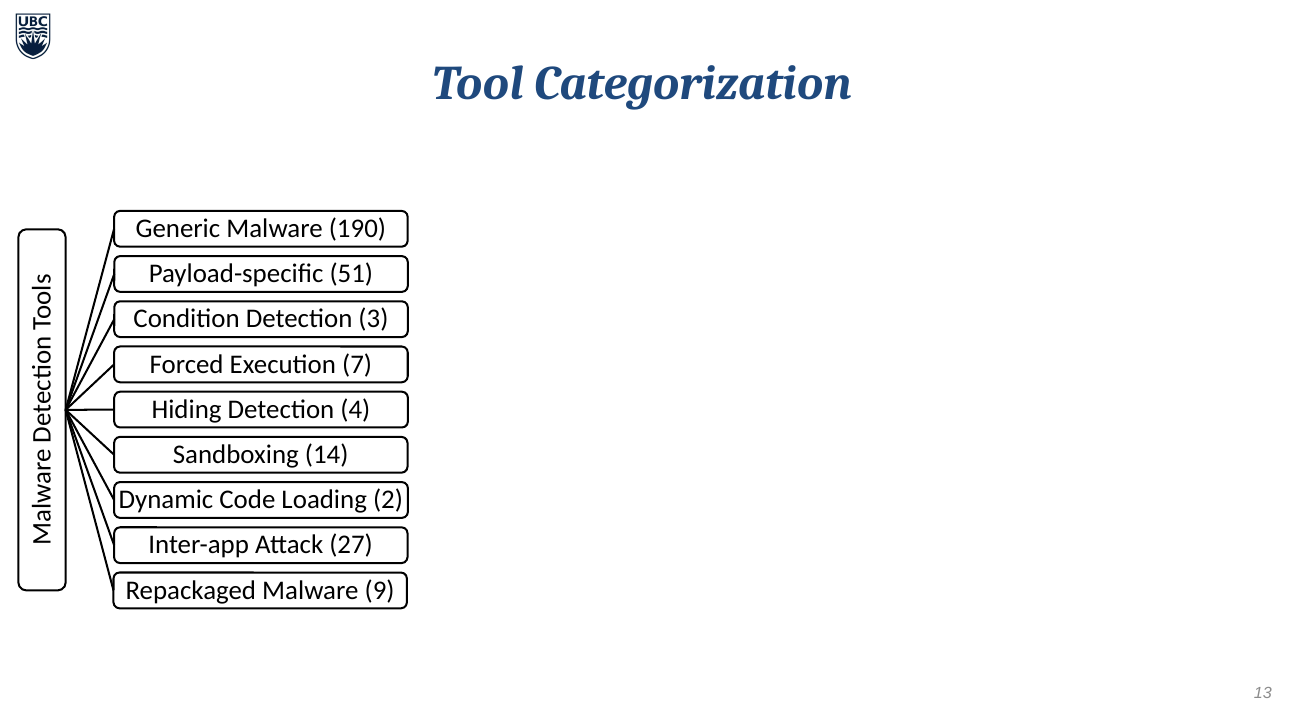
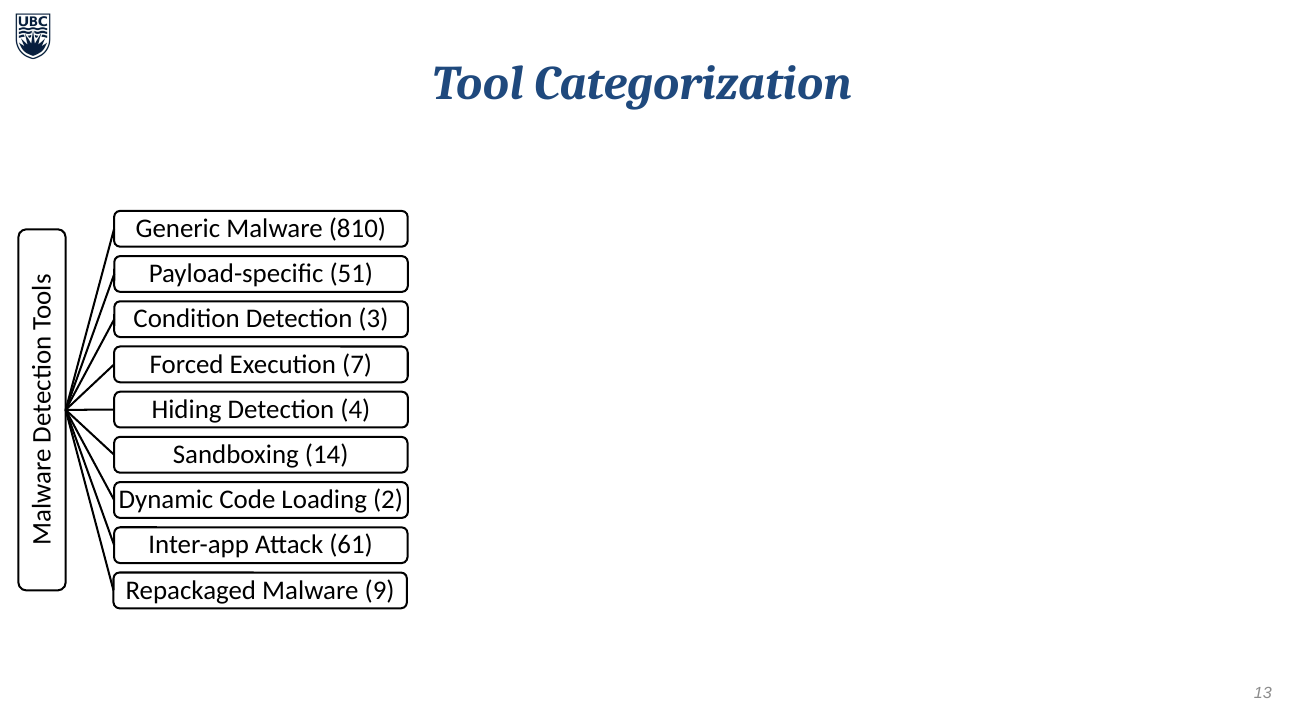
190: 190 -> 810 (357, 229)
27: 27 -> 61 (351, 545)
